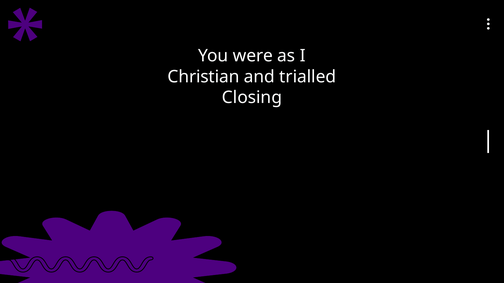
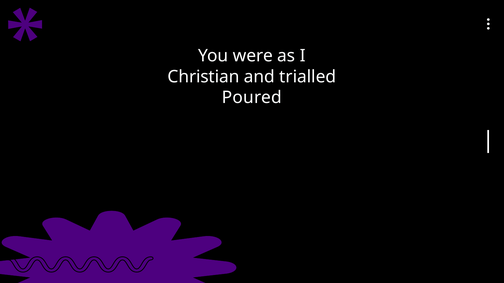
Closing: Closing -> Poured (252, 98)
